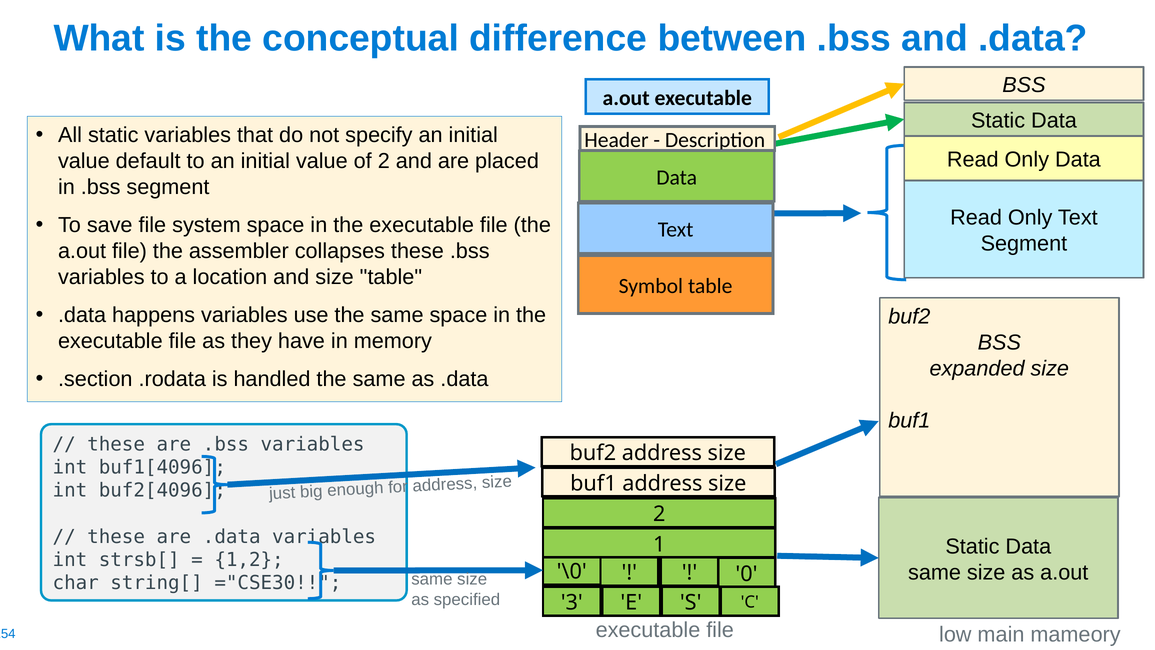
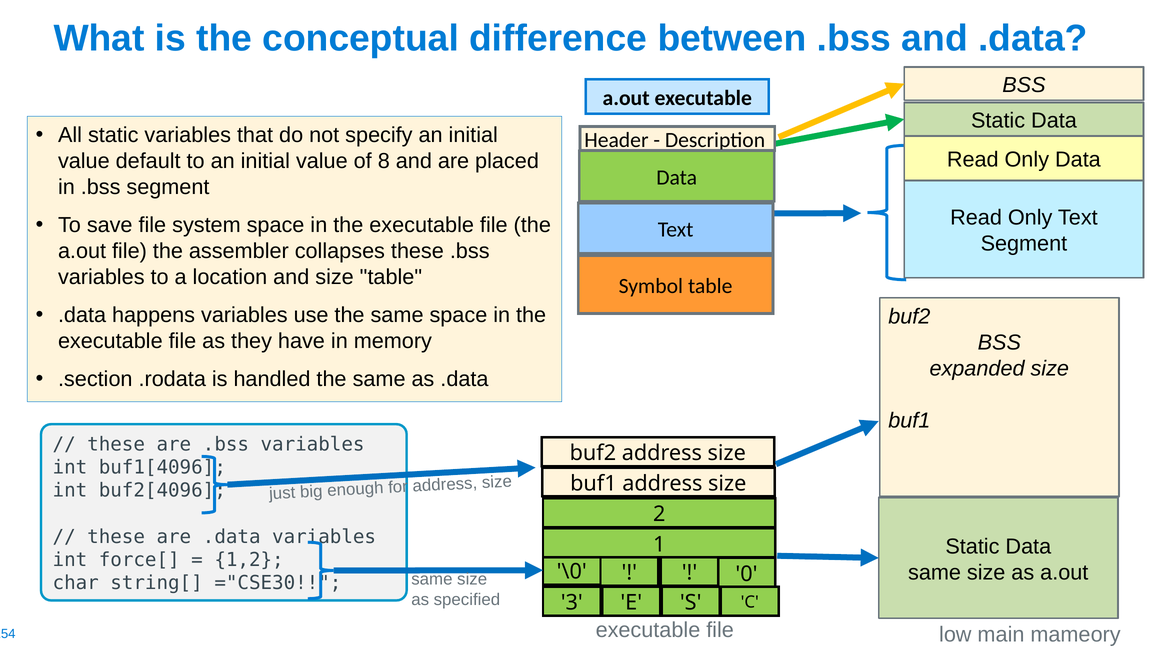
of 2: 2 -> 8 (384, 161)
strsb[: strsb[ -> force[ (139, 560)
